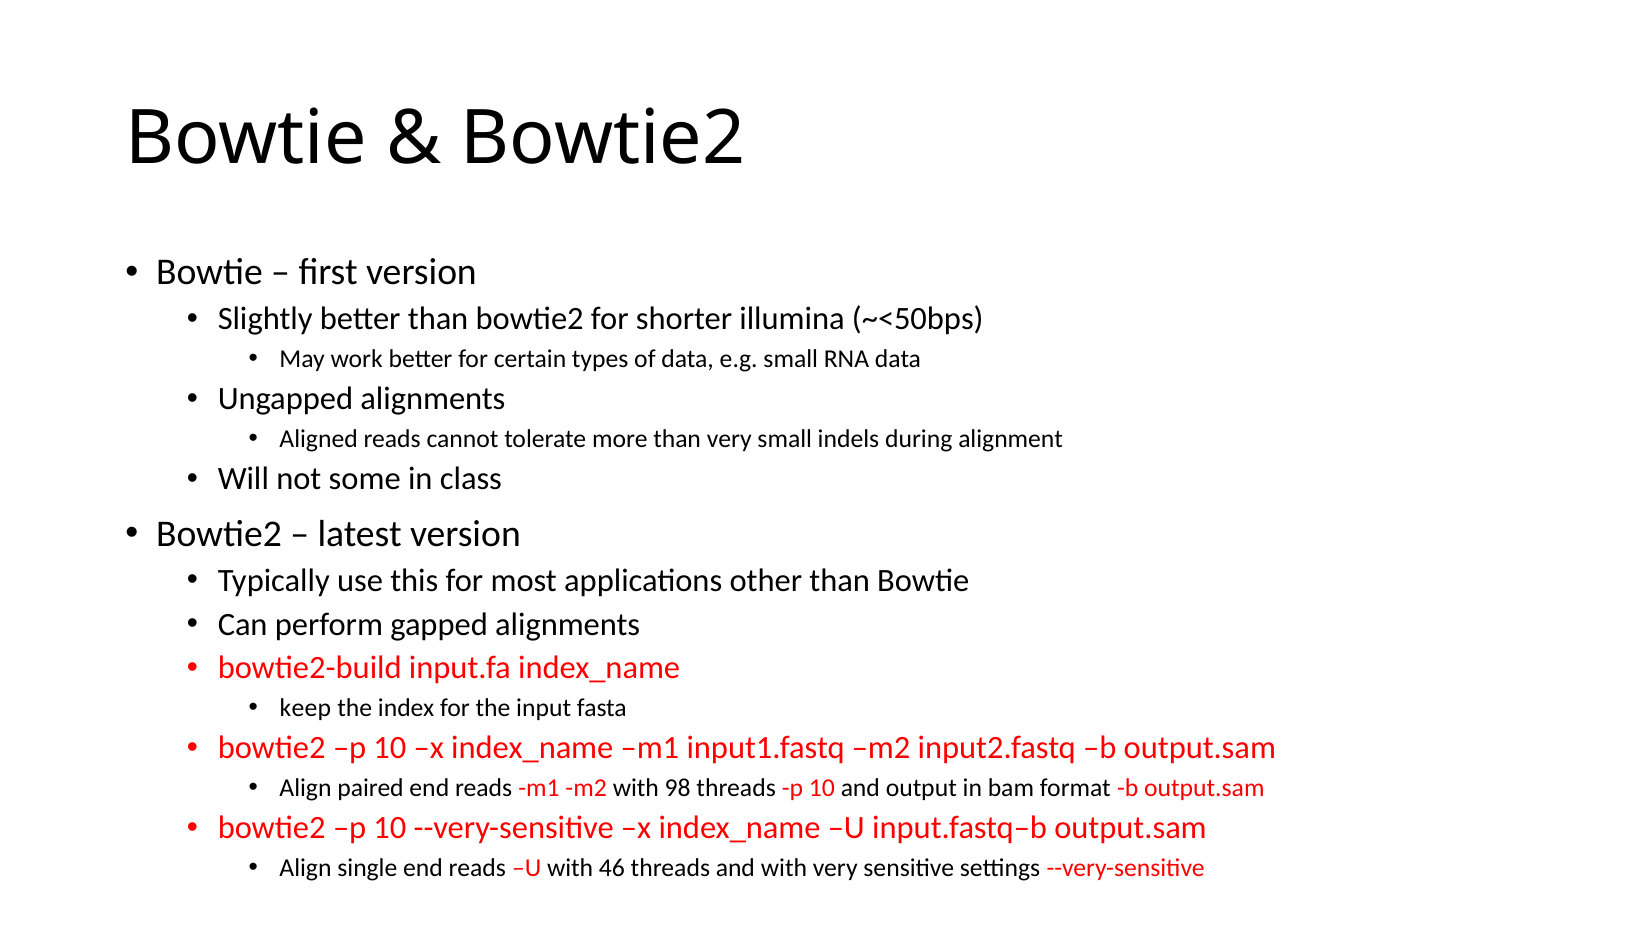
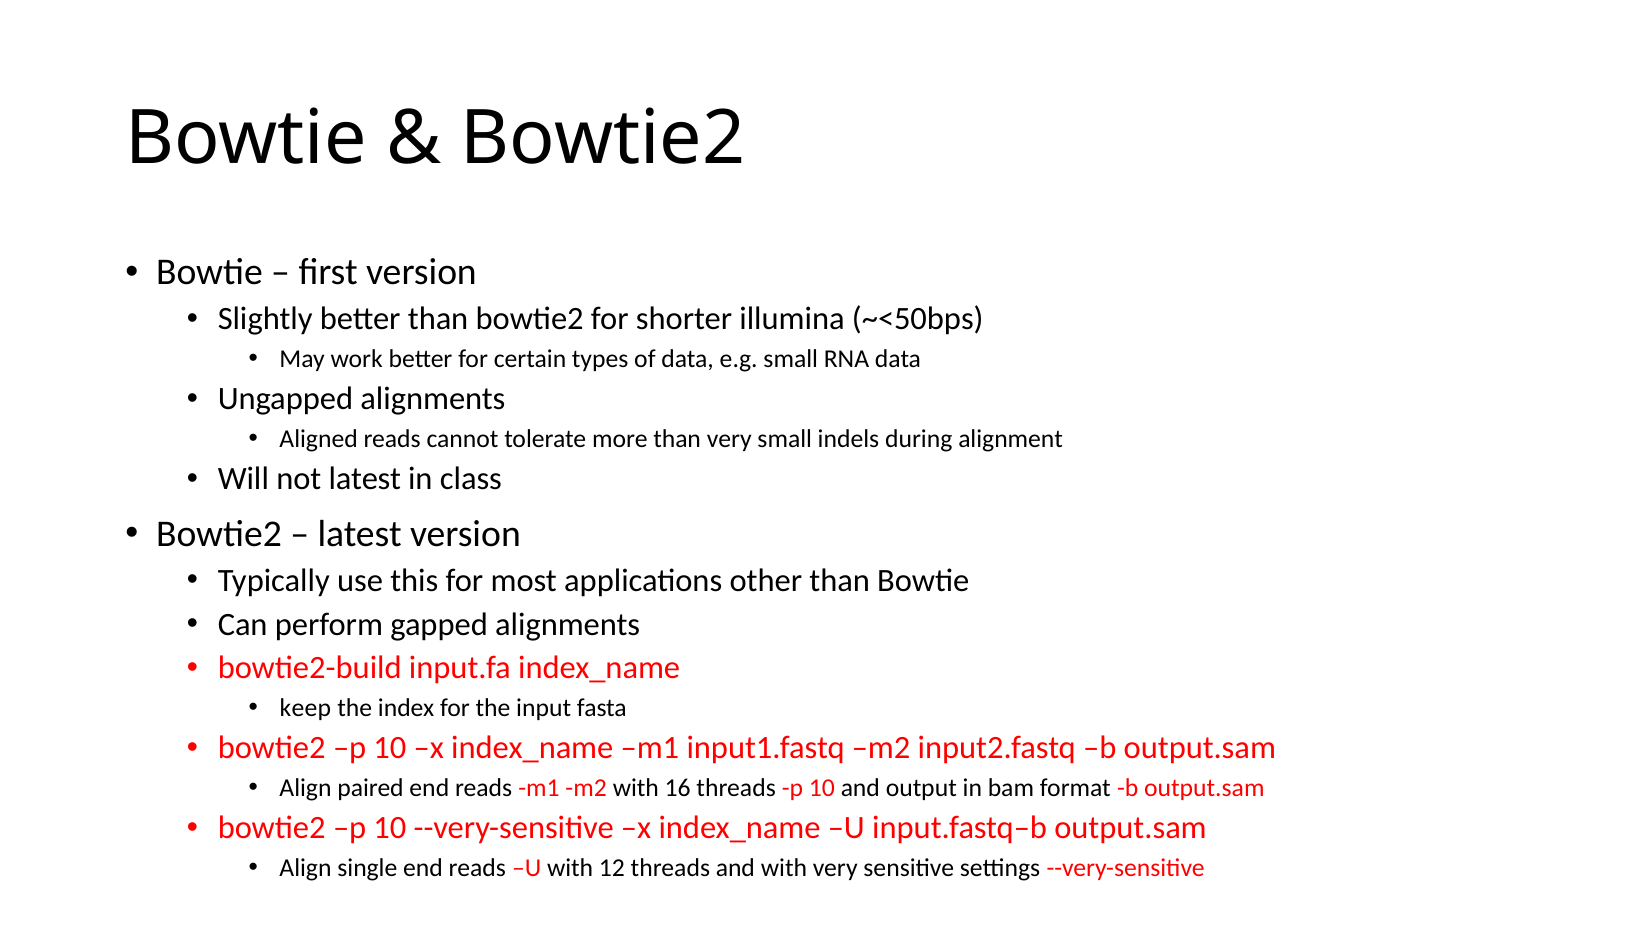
not some: some -> latest (365, 479)
98: 98 -> 16 (678, 788)
46: 46 -> 12 (612, 868)
